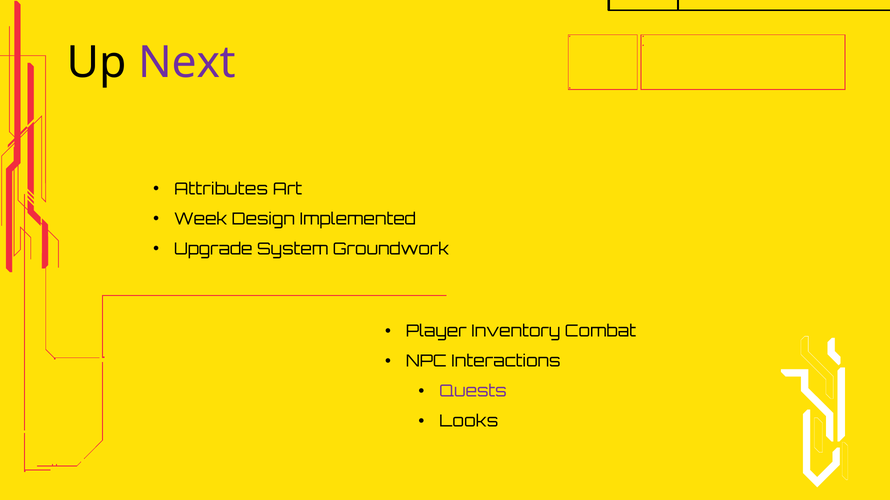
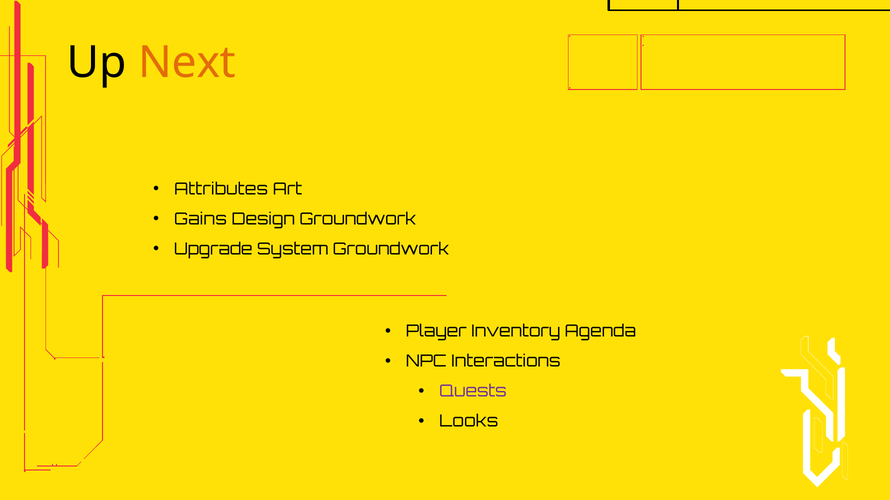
Next colour: purple -> orange (187, 63)
Week: Week -> Gains (201, 219)
Design Implemented: Implemented -> Groundwork (358, 219)
Combat: Combat -> Agenda (600, 332)
